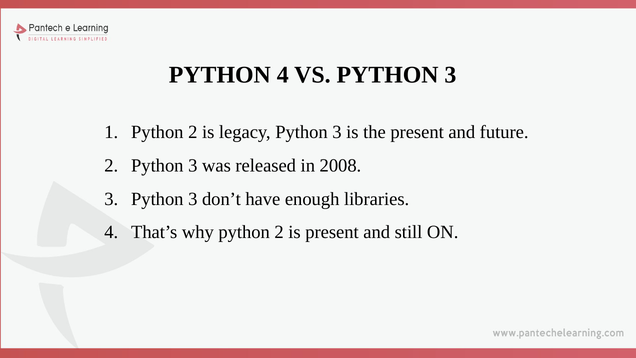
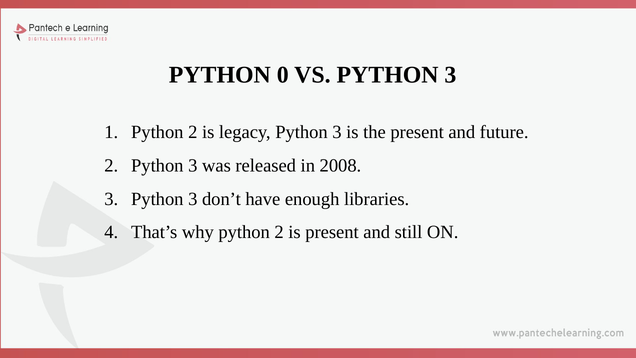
PYTHON 4: 4 -> 0 (283, 75)
